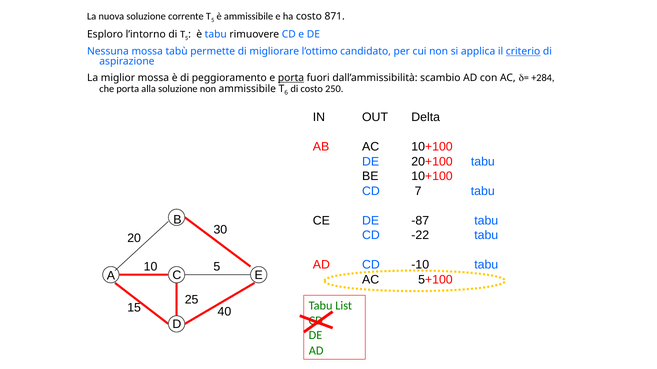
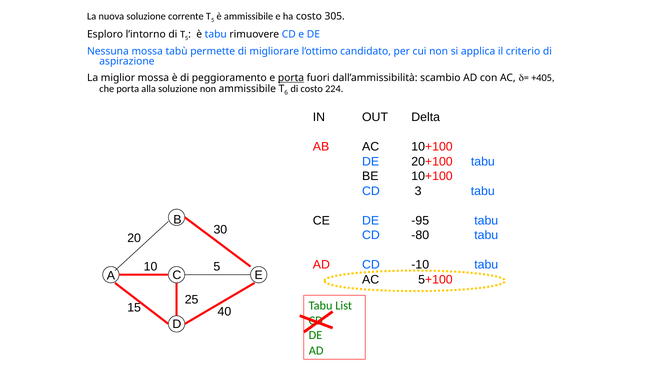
871: 871 -> 305 (335, 16)
criterio underline: present -> none (523, 51)
+284: +284 -> +405 (543, 78)
250: 250 -> 224 (334, 89)
7: 7 -> 3 (418, 191)
-87: -87 -> -95 (420, 221)
-22: -22 -> -80 (420, 236)
